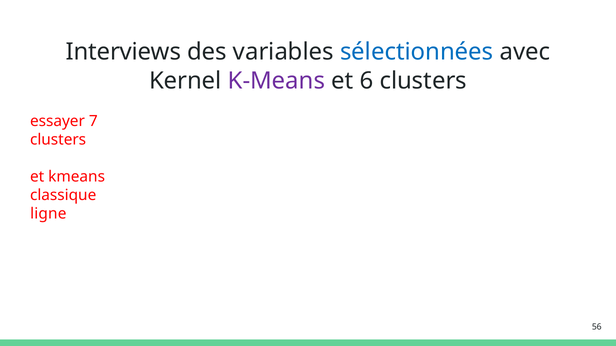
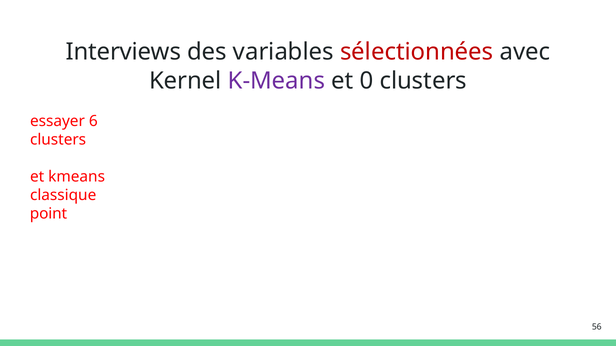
sélectionnées colour: blue -> red (417, 52)
6: 6 -> 0 (366, 81)
7: 7 -> 6 (93, 121)
ligne: ligne -> point (48, 214)
